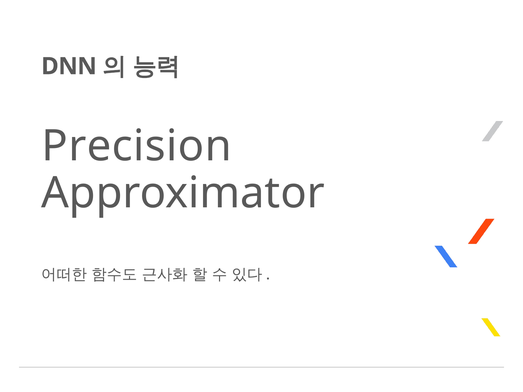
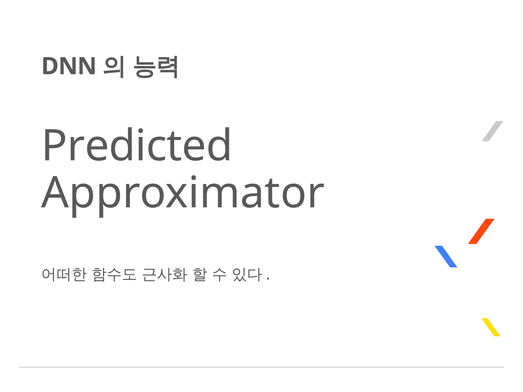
Precision: Precision -> Predicted (137, 146)
